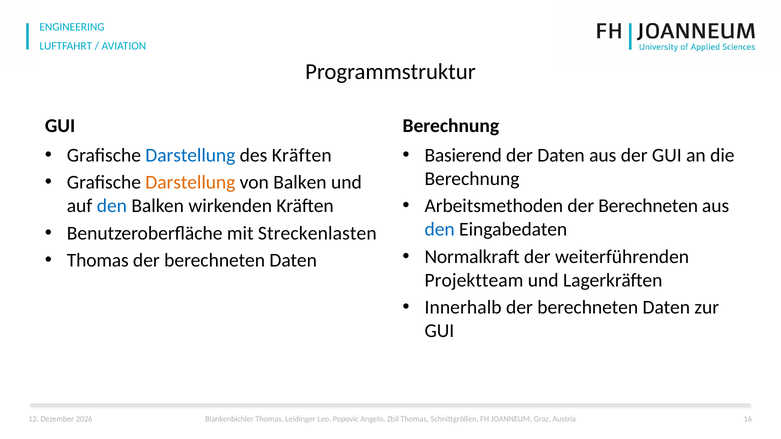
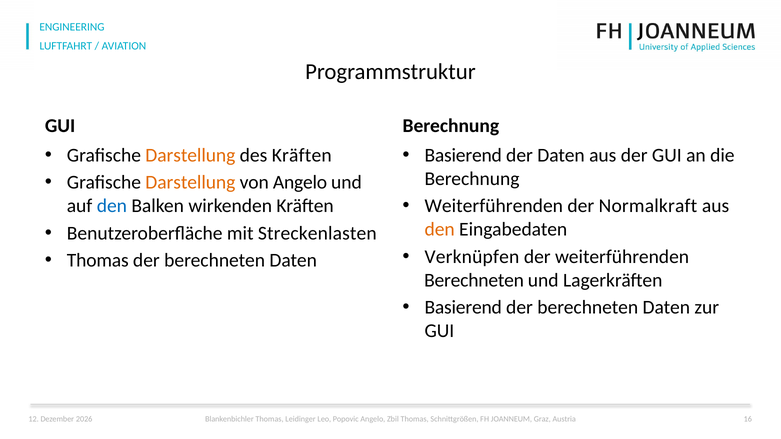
Darstellung colour: blue -> orange (190, 155)
von Balken: Balken -> Angelo (300, 183)
Arbeitsmethoden: Arbeitsmethoden -> Weiterführenden (494, 206)
Berechneten: Berechneten -> Normalkraft (648, 206)
den colour: blue -> orange (440, 230)
Normalkraft: Normalkraft -> Verknüpfen (472, 257)
Projektteam: Projektteam -> Berechneten (474, 280)
Innerhalb: Innerhalb -> Basierend (463, 308)
